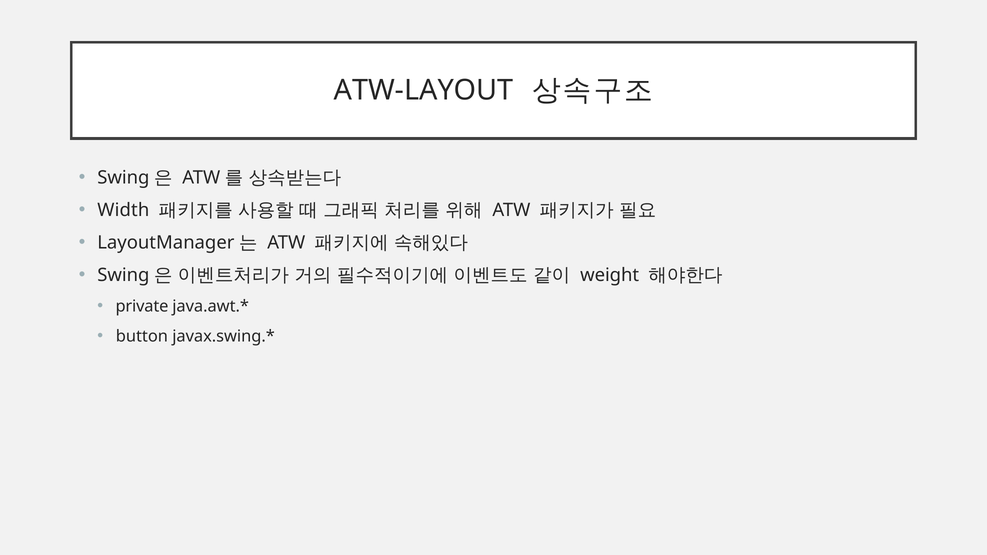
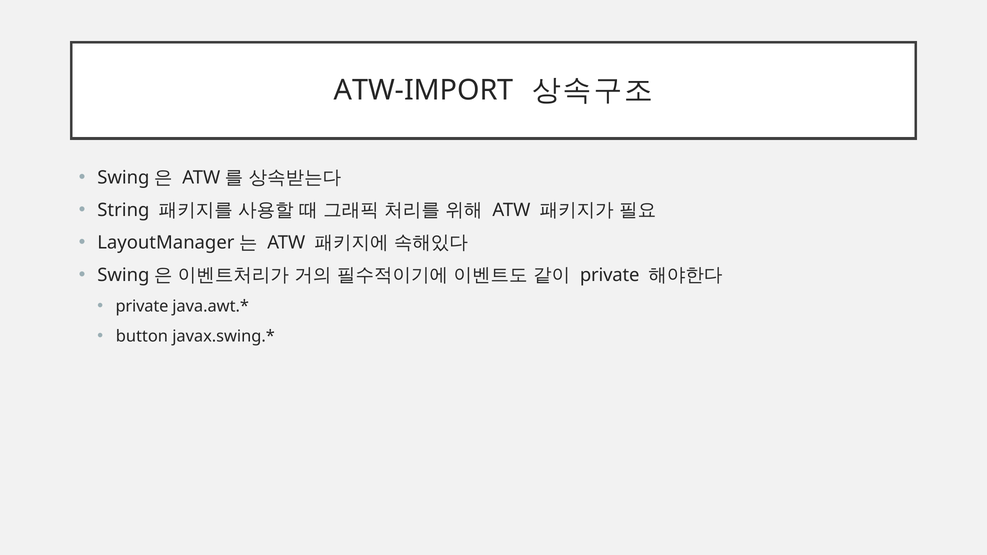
ATW-LAYOUT: ATW-LAYOUT -> ATW-IMPORT (424, 90)
Width: Width -> String (123, 210)
weight: weight -> private (610, 275)
